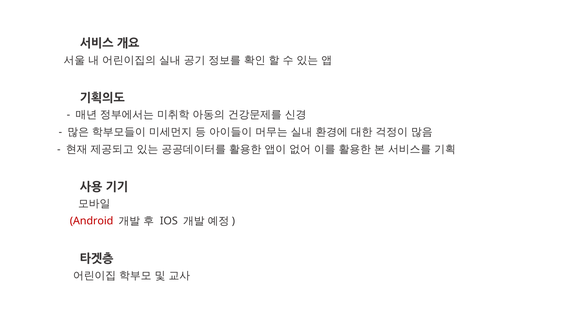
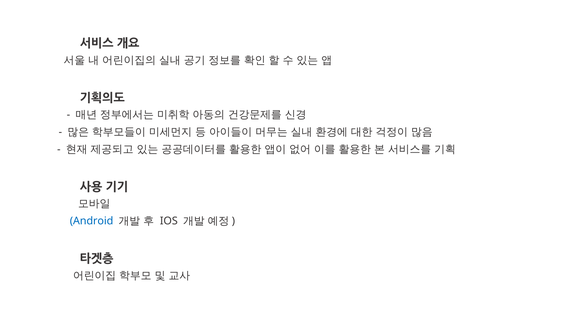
Android colour: red -> blue (92, 221)
